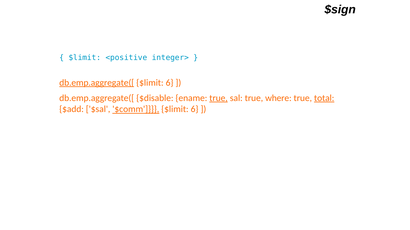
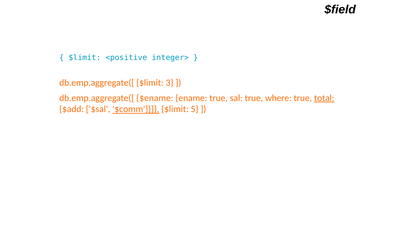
$sign: $sign -> $field (340, 10)
db.emp.aggregate([ underline: present -> none (97, 83)
6: 6 -> 3 (170, 83)
$disable: $disable -> $ename (155, 98)
true underline: present -> none (219, 98)
6: 6 -> 5 (195, 110)
